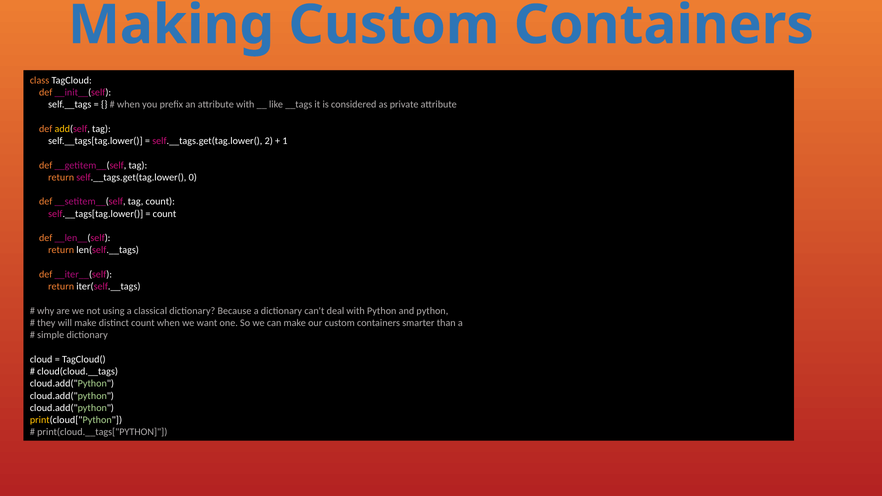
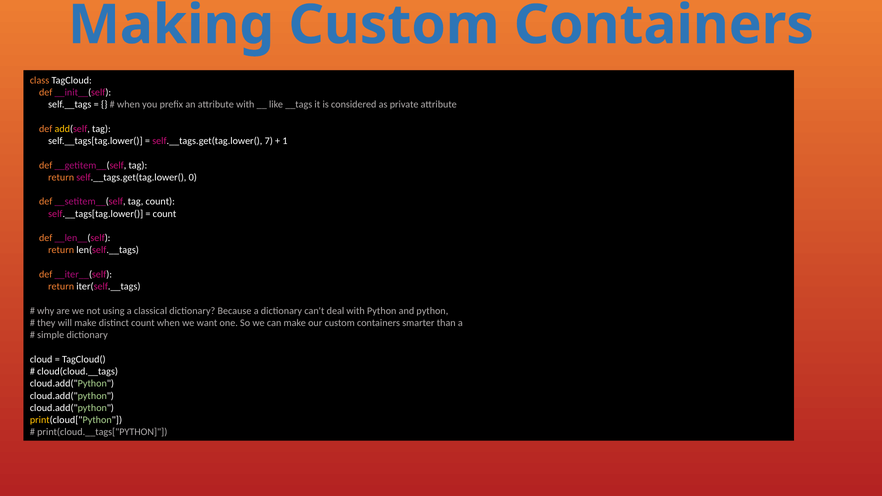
2: 2 -> 7 (269, 141)
